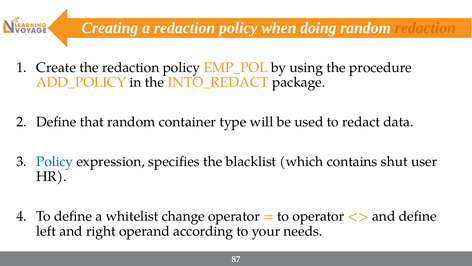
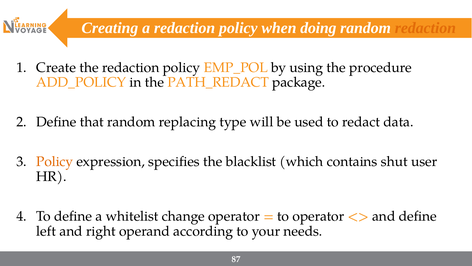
INTO_REDACT: INTO_REDACT -> PATH_REDACT (218, 82)
container: container -> replacing (187, 122)
Policy colour: blue -> orange (55, 161)
